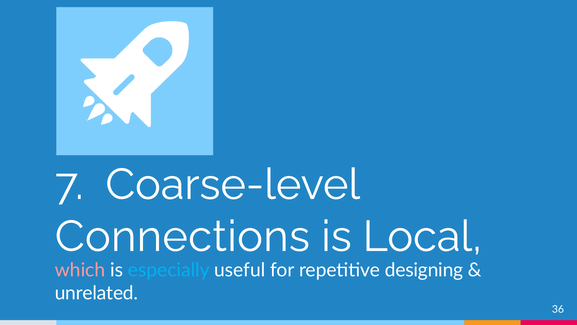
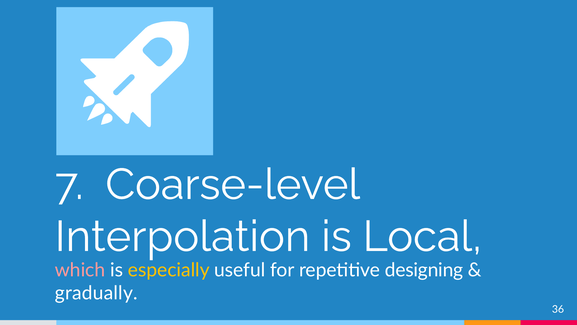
Connections: Connections -> Interpolation (183, 236)
especially colour: light blue -> yellow (169, 270)
unrelated: unrelated -> gradually (96, 293)
